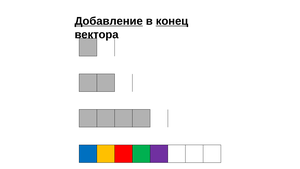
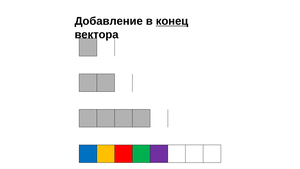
Добавление underline: present -> none (109, 21)
